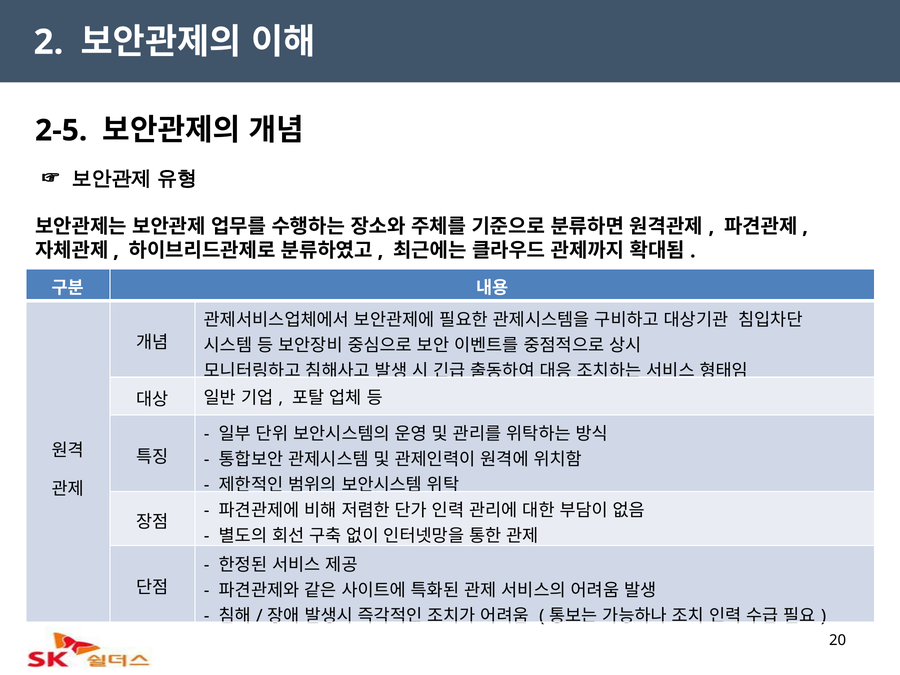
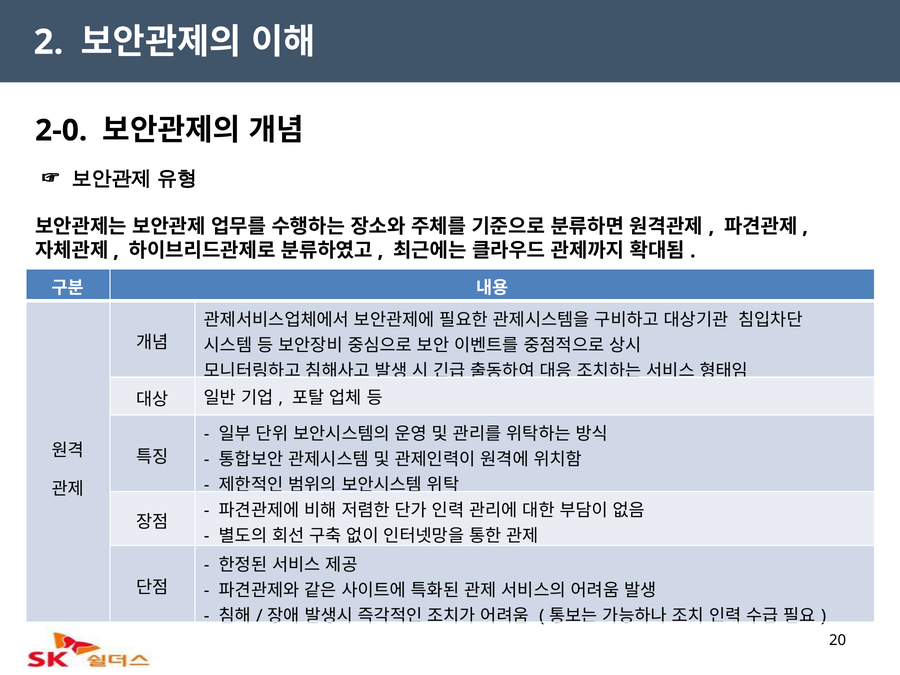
2-5: 2-5 -> 2-0 (61, 130)
